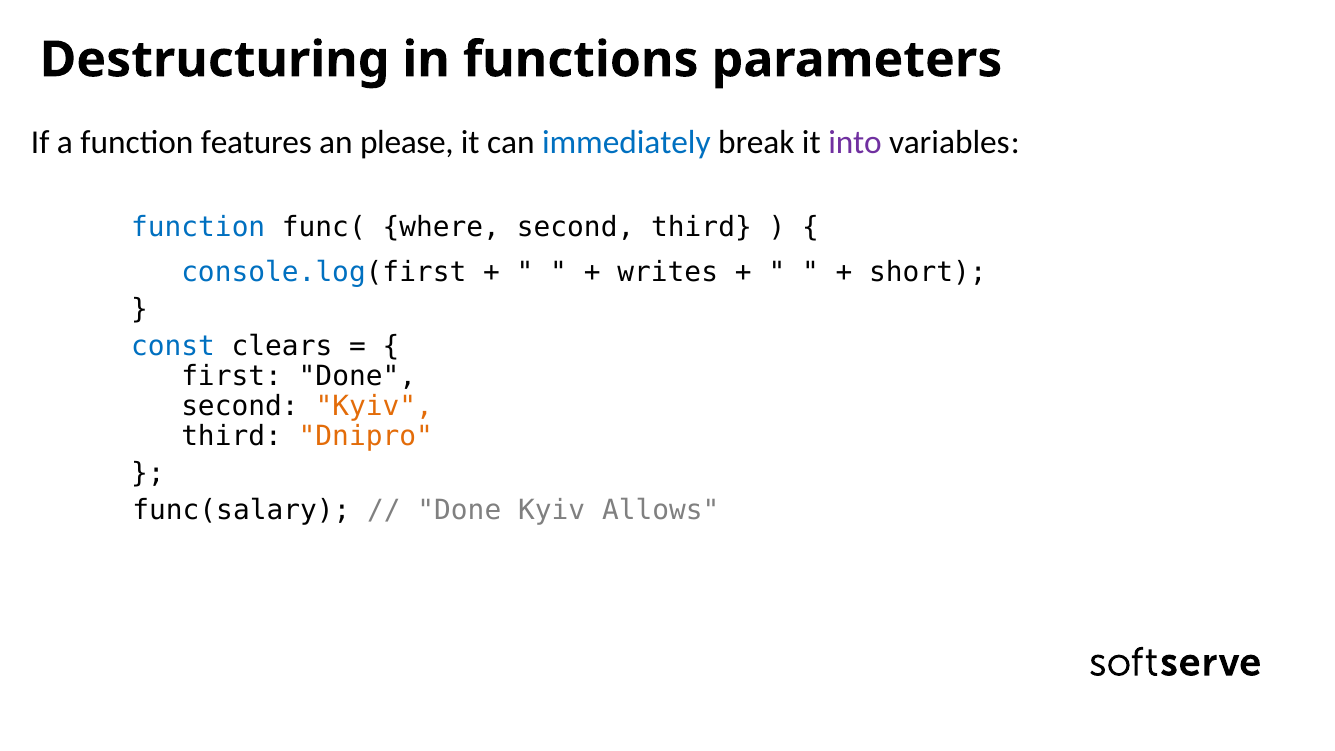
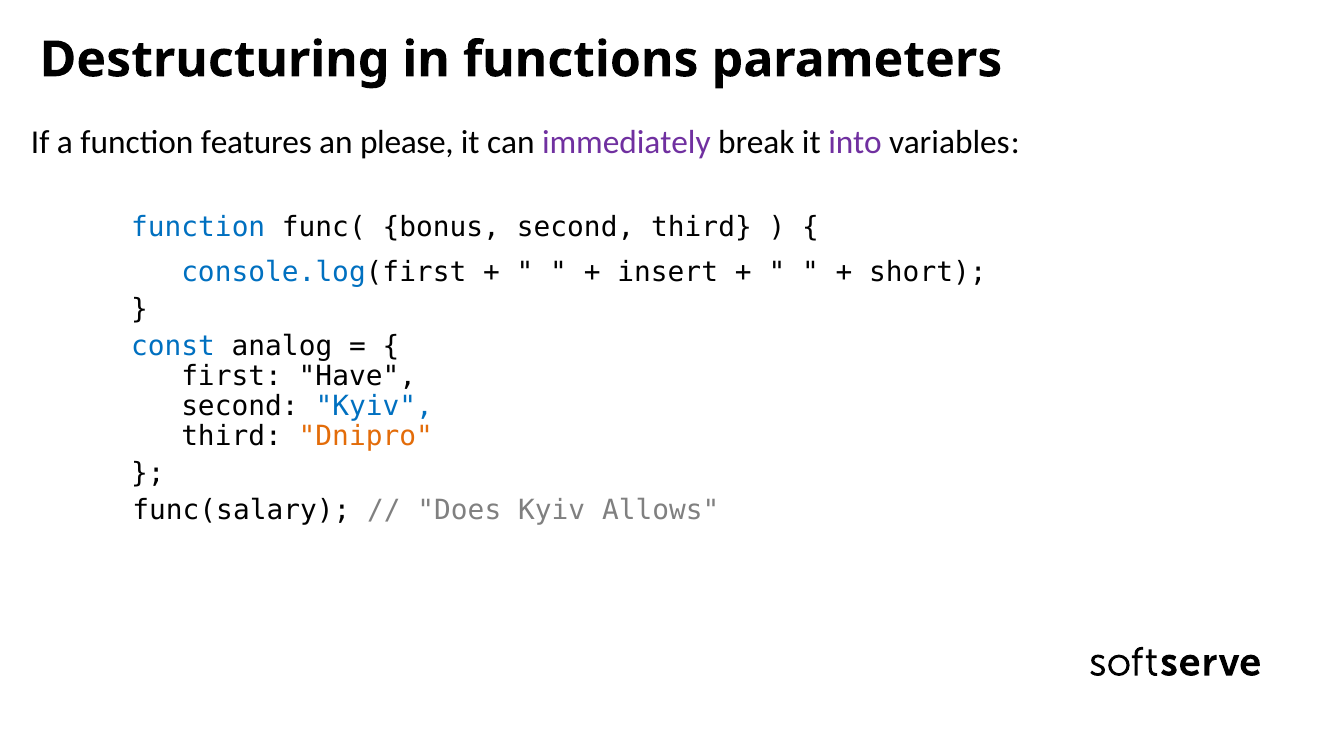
immediately colour: blue -> purple (626, 142)
where: where -> bonus (441, 227)
writes: writes -> insert (668, 272)
clears: clears -> analog (282, 346)
first Done: Done -> Have (357, 376)
Kyiv colour: orange -> blue (374, 406)
Done: Done -> Does (459, 510)
